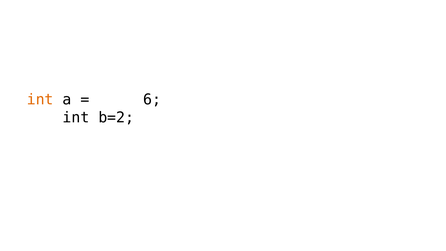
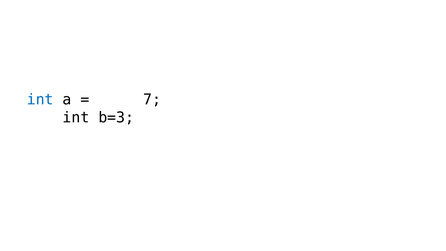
int colour: orange -> blue (40, 100)
6: 6 -> 7 (152, 100)
b=2: b=2 -> b=3 (116, 118)
